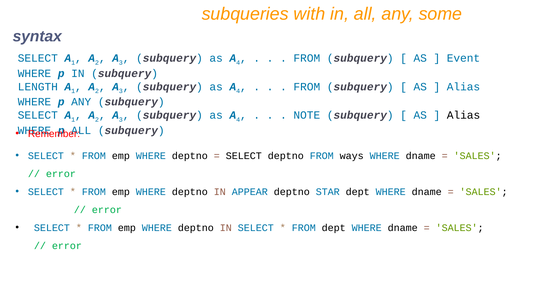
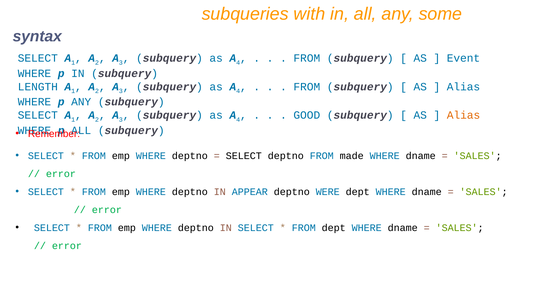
NOTE: NOTE -> GOOD (307, 115)
Alias colour: black -> orange (464, 115)
ways: ways -> made (352, 156)
STAR: STAR -> WERE (328, 192)
